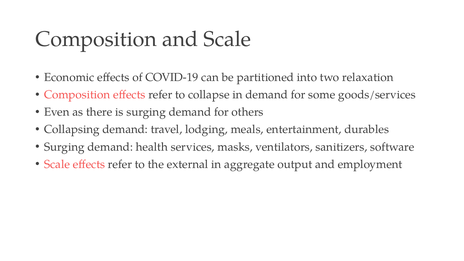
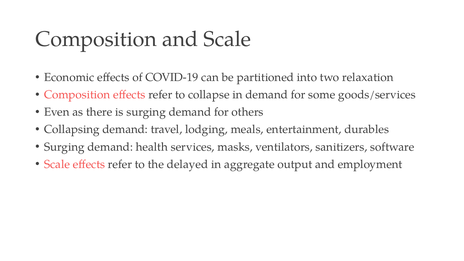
external: external -> delayed (188, 164)
